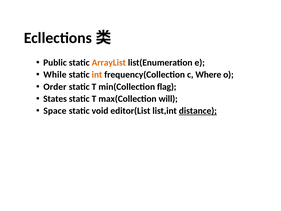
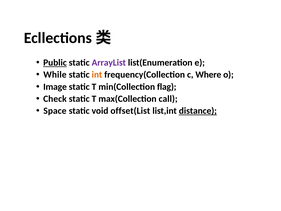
Public underline: none -> present (55, 63)
ArrayList colour: orange -> purple (109, 63)
Order: Order -> Image (55, 87)
States: States -> Check (55, 99)
will: will -> call (168, 99)
editor(List: editor(List -> offset(List (130, 111)
